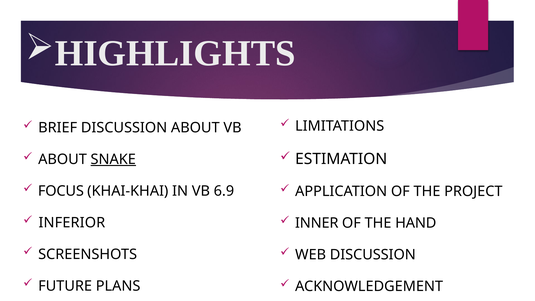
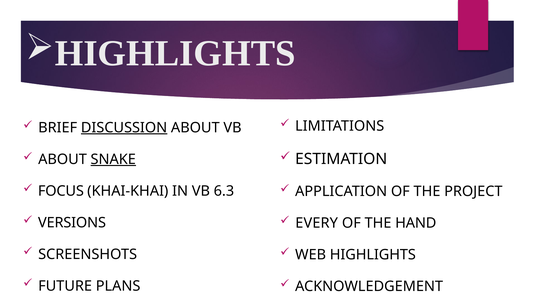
DISCUSSION underline: none -> present (124, 128)
6.9: 6.9 -> 6.3 (224, 191)
INFERIOR: INFERIOR -> VERSIONS (72, 223)
INNER: INNER -> EVERY (317, 223)
WEB DISCUSSION: DISCUSSION -> HIGHLIGHTS (373, 255)
